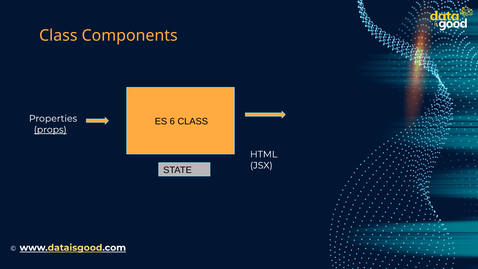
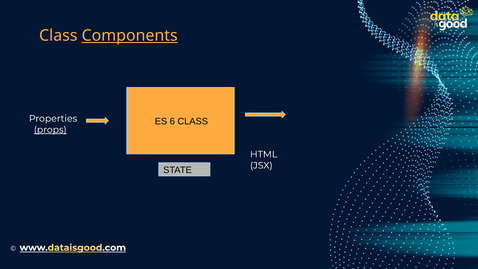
Components underline: none -> present (130, 36)
